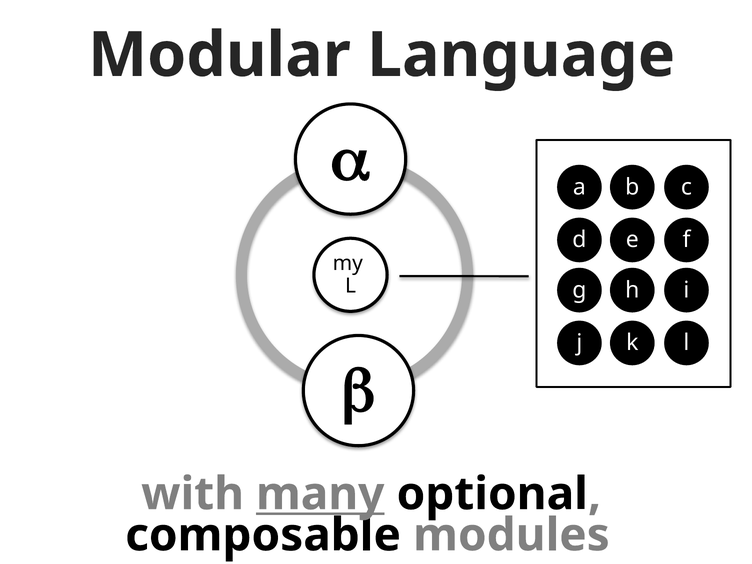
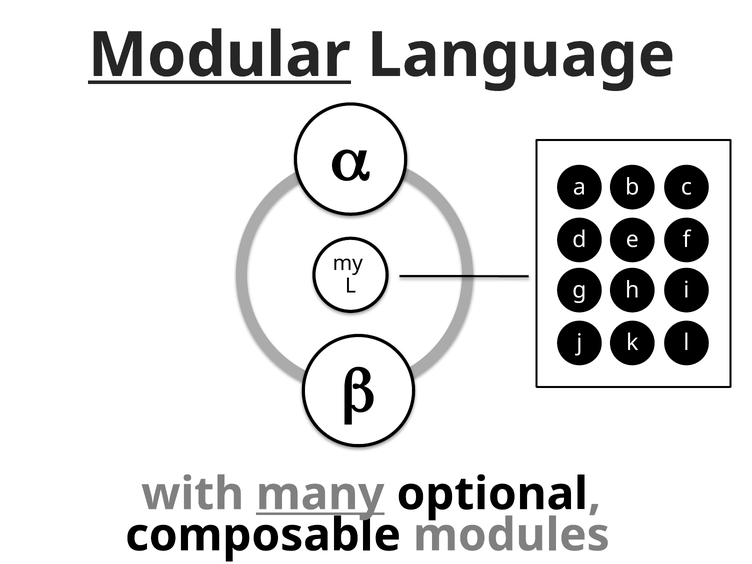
Modular underline: none -> present (219, 55)
